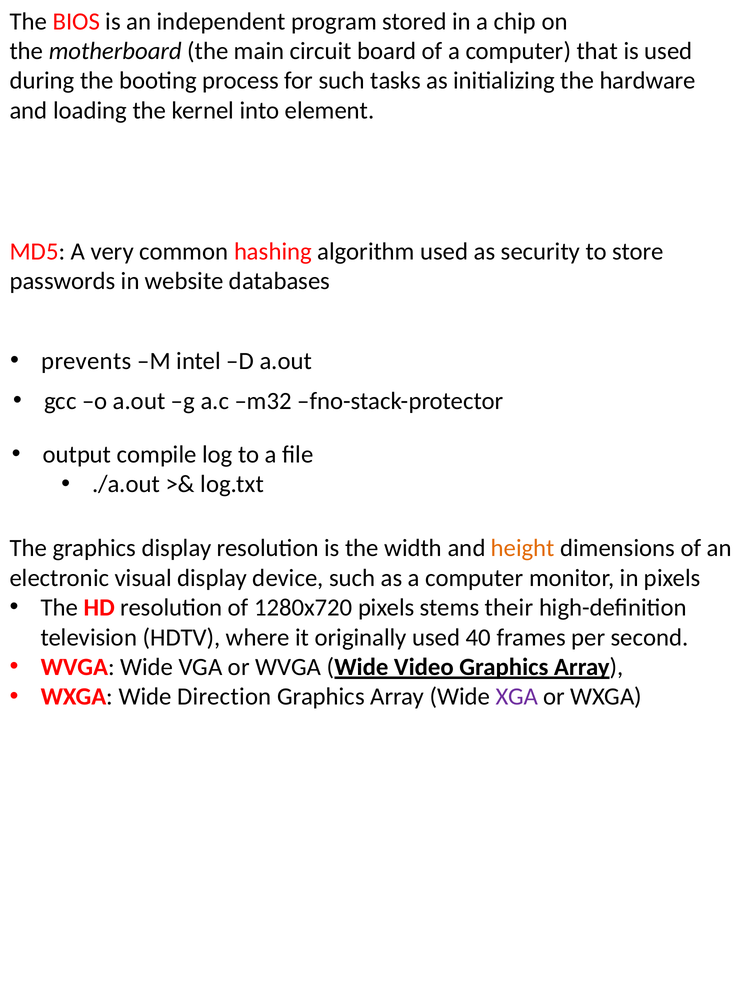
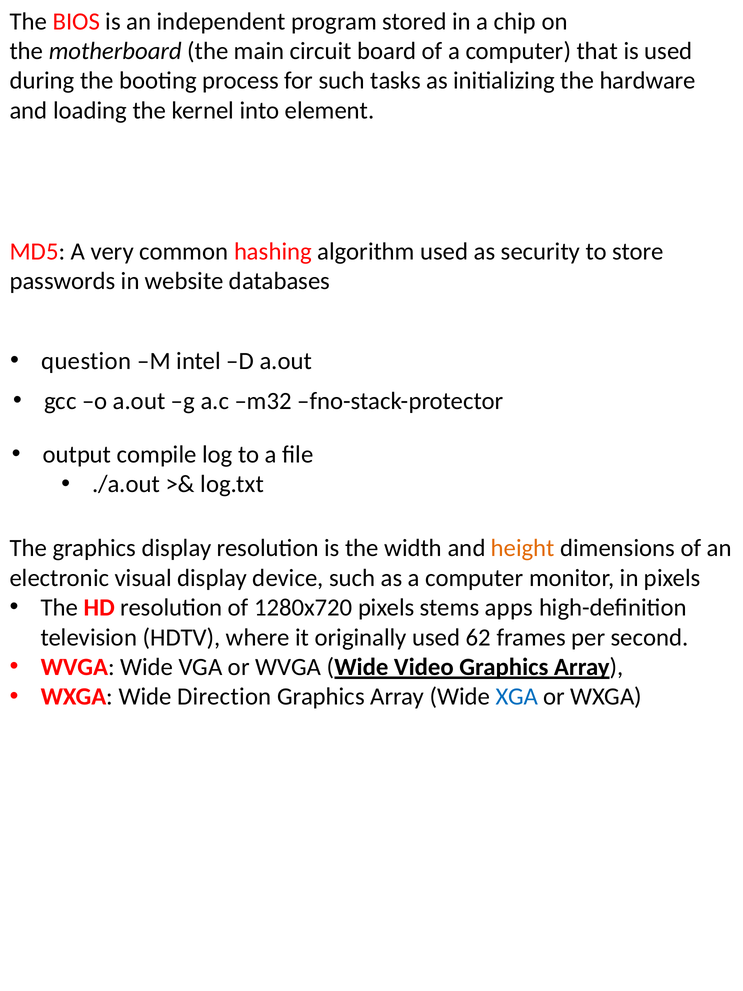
prevents: prevents -> question (86, 361)
their: their -> apps (509, 607)
40: 40 -> 62 (478, 637)
XGA colour: purple -> blue (517, 697)
